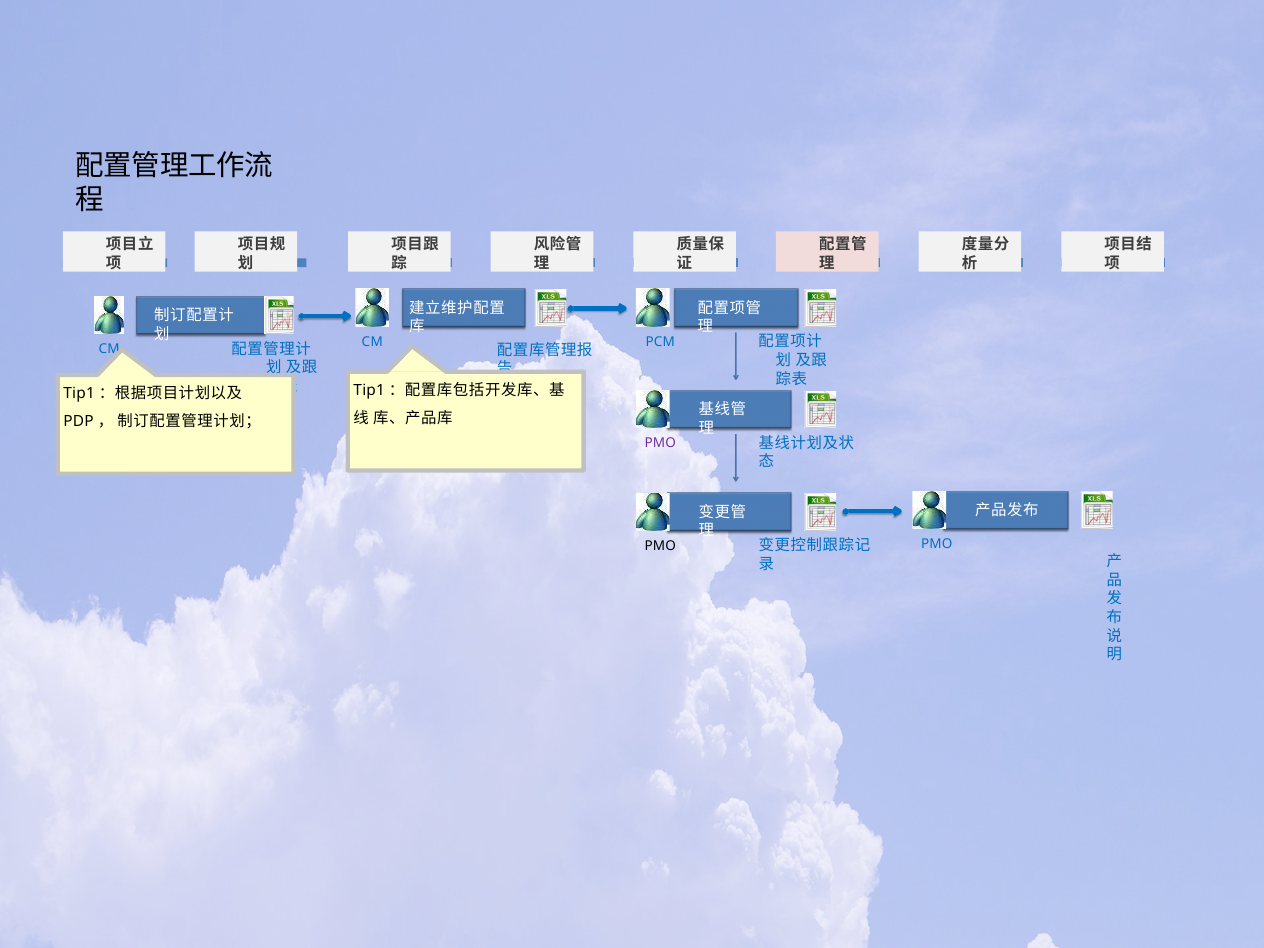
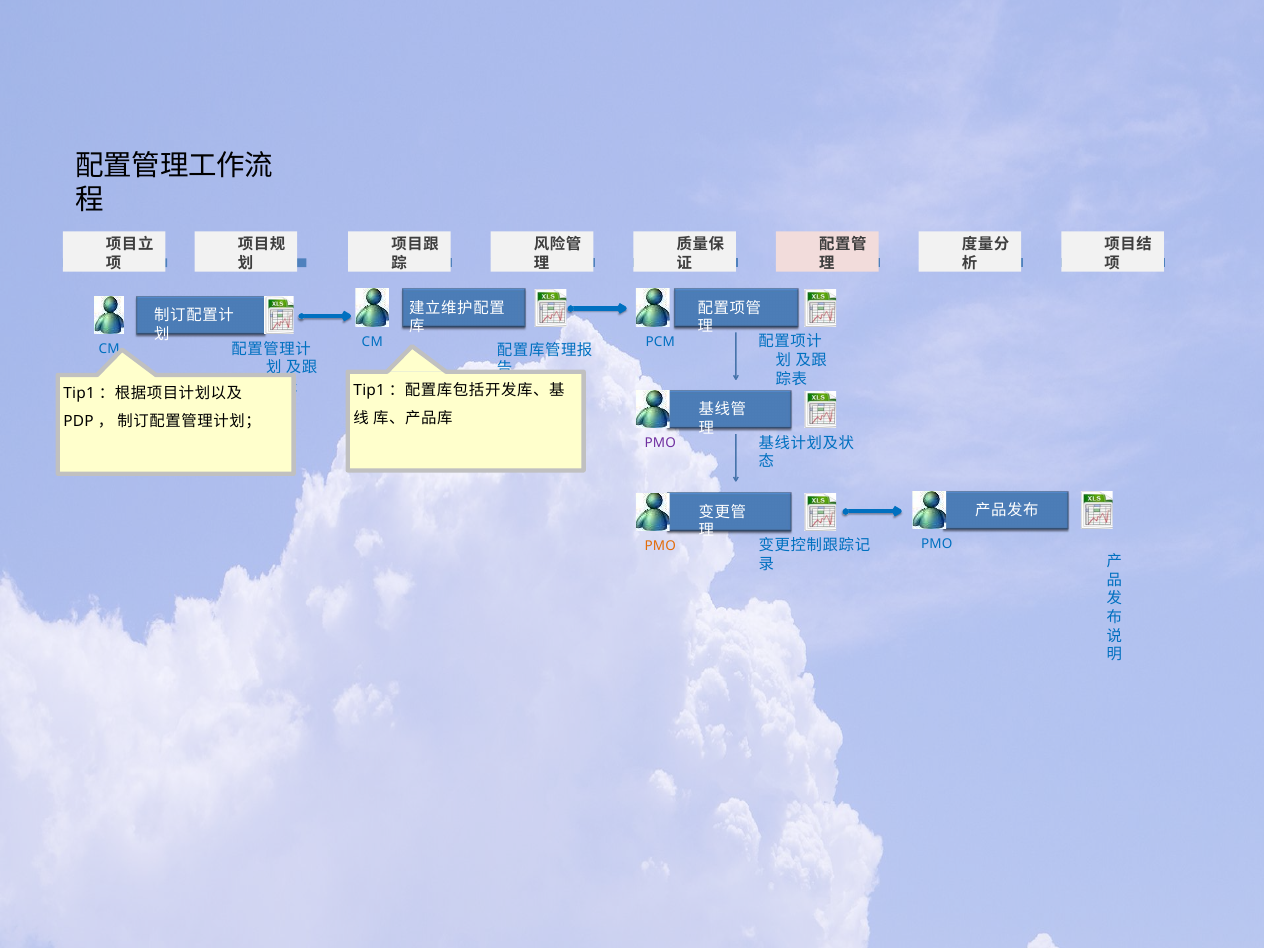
PMO colour: black -> orange (660, 546)
